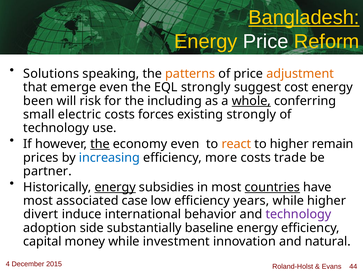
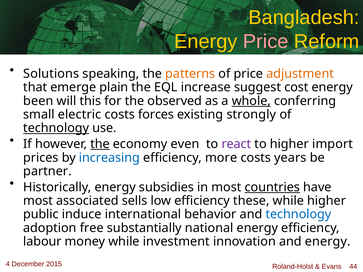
Bangladesh underline: present -> none (304, 18)
Price colour: white -> pink (266, 42)
emerge even: even -> plain (114, 87)
EQL strongly: strongly -> increase (206, 87)
risk: risk -> this (90, 101)
including: including -> observed (175, 101)
technology underline: none -> present (56, 128)
react colour: orange -> purple (236, 144)
remain: remain -> import (333, 144)
trade: trade -> years (290, 158)
energy underline: present -> none (115, 187)
case: case -> sells (135, 201)
years: years -> these (251, 201)
divert: divert -> public (41, 215)
technology colour: purple -> blue (298, 215)
side: side -> free (92, 228)
baseline: baseline -> national (209, 228)
capital: capital -> labour (42, 242)
and natural: natural -> energy (328, 242)
